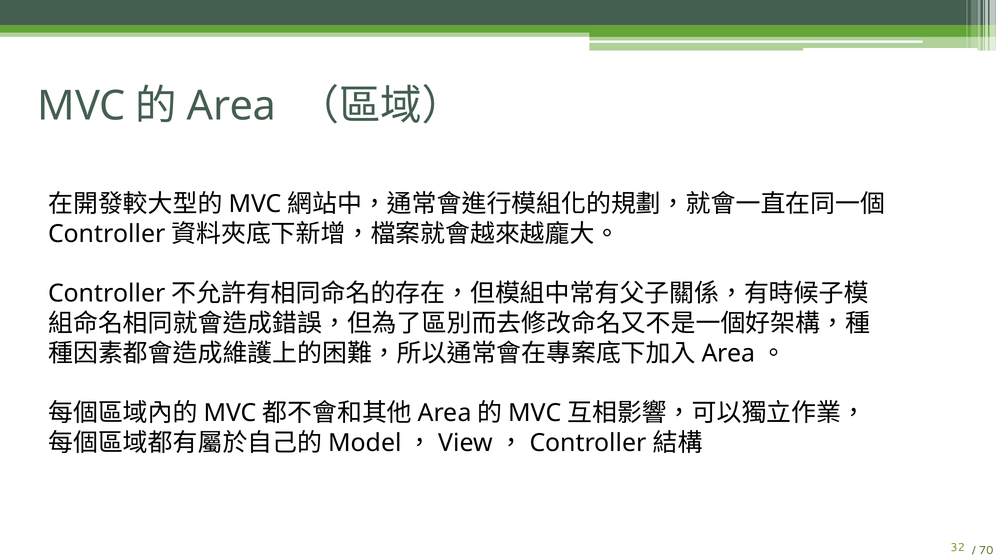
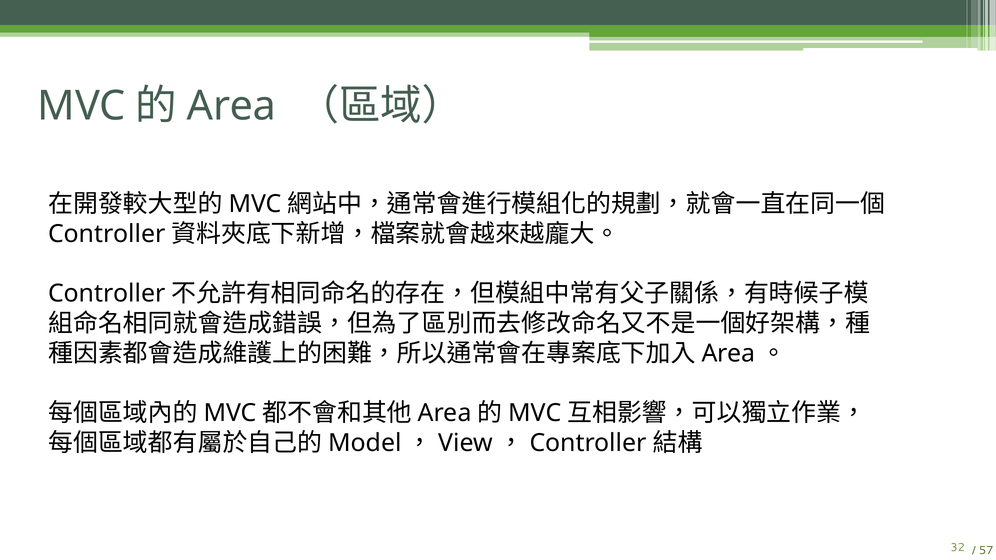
70: 70 -> 57 (986, 551)
